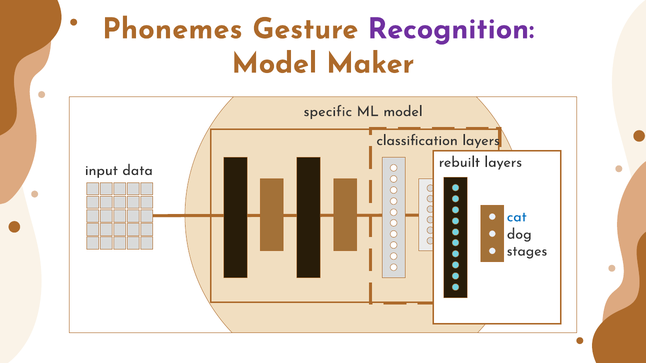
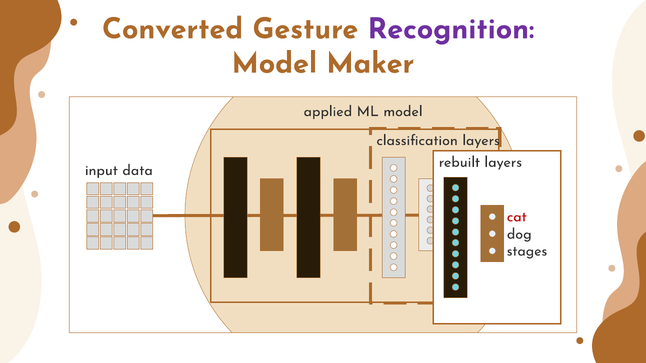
Phonemes: Phonemes -> Converted (173, 29)
specific: specific -> applied (328, 111)
cat colour: blue -> red (517, 217)
